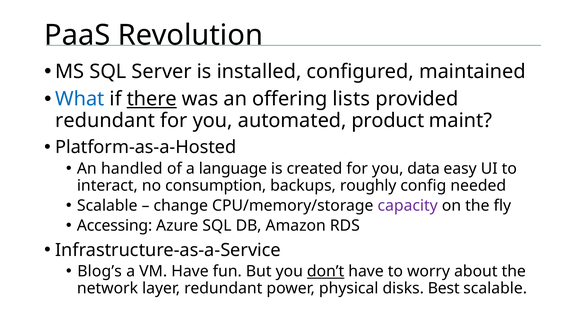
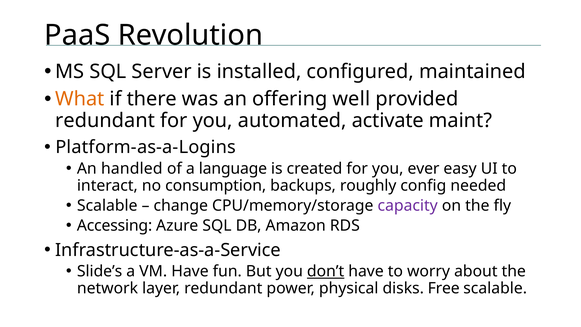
What colour: blue -> orange (80, 99)
there underline: present -> none (152, 99)
lists: lists -> well (351, 99)
product: product -> activate (388, 121)
Platform-as-a-Hosted: Platform-as-a-Hosted -> Platform-as-a-Logins (146, 147)
data: data -> ever (423, 169)
Blog’s: Blog’s -> Slide’s (100, 271)
Best: Best -> Free (444, 288)
